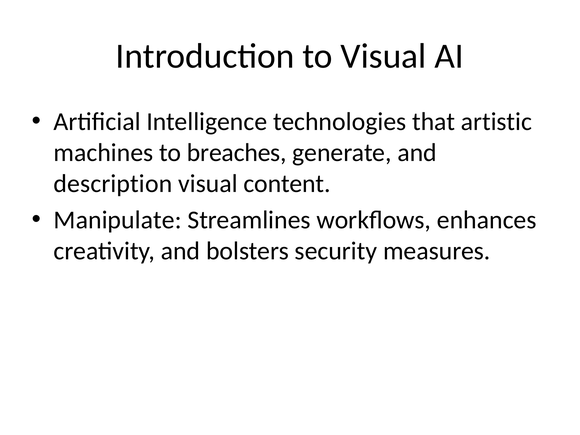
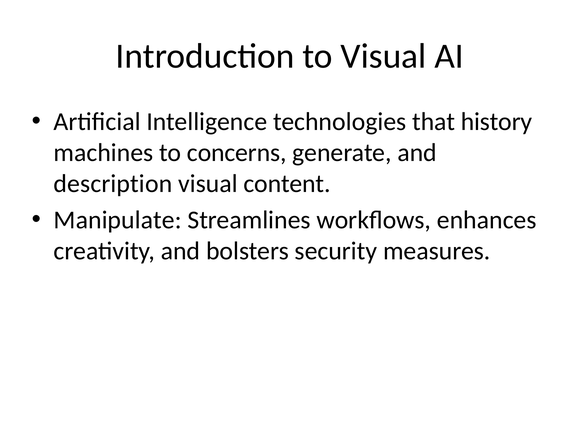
artistic: artistic -> history (497, 122)
breaches: breaches -> concerns (237, 153)
